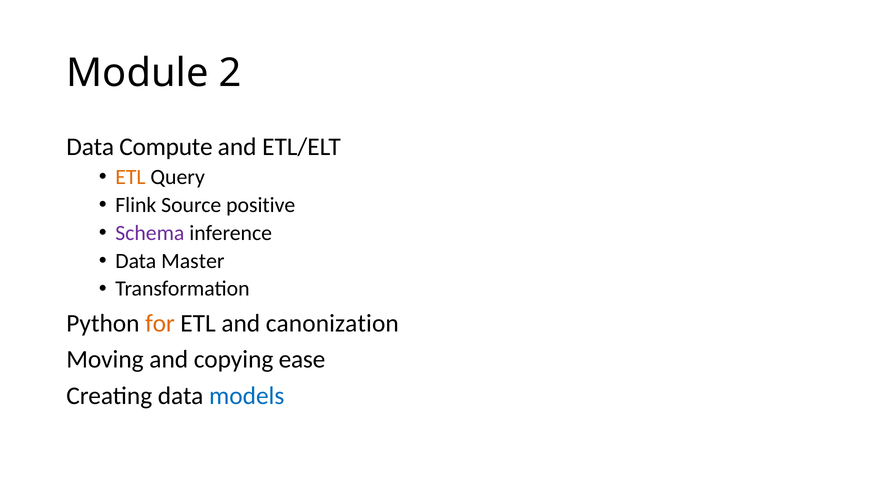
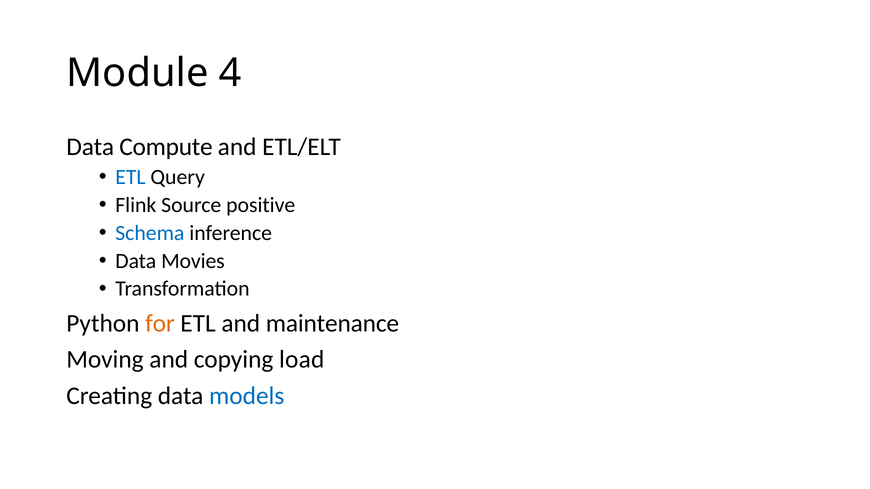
2: 2 -> 4 (230, 73)
ETL colour: orange -> blue (130, 177)
Schema colour: purple -> blue (150, 233)
Master: Master -> Movies (193, 261)
canonization: canonization -> maintenance (332, 323)
ease: ease -> load (302, 360)
